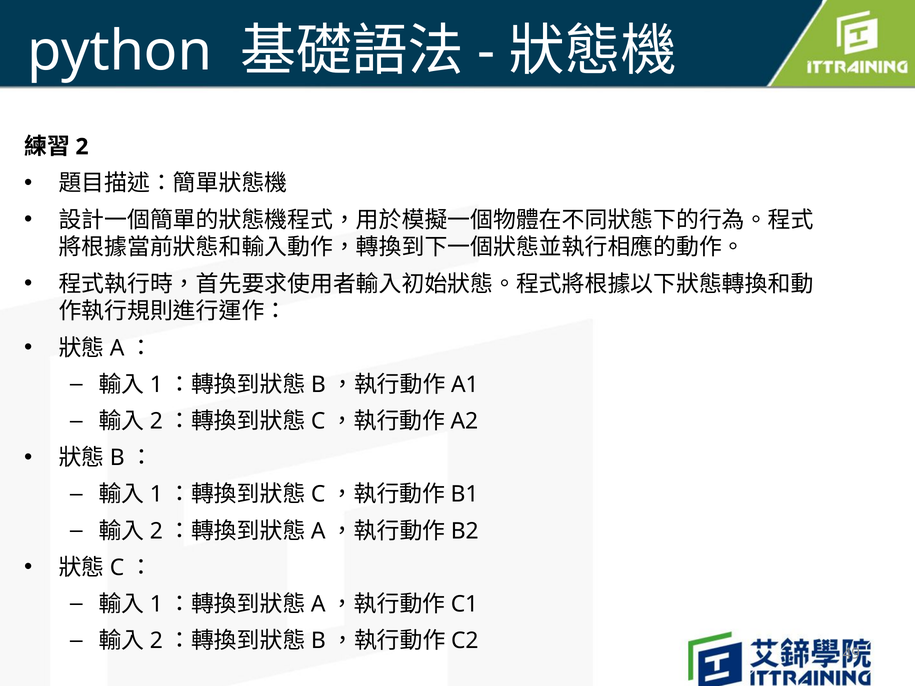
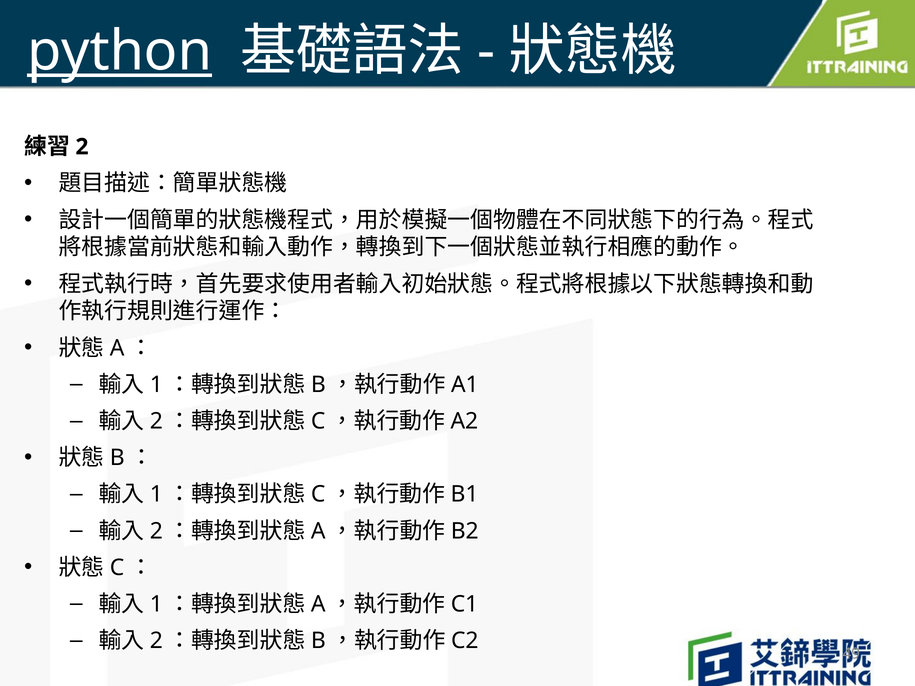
python underline: none -> present (120, 51)
